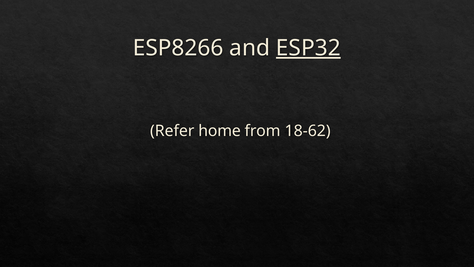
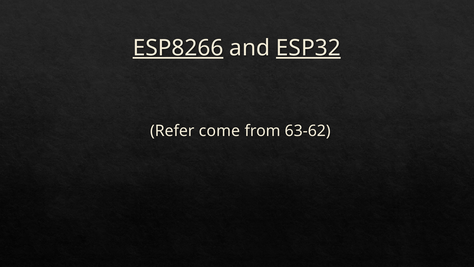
ESP8266 underline: none -> present (178, 48)
home: home -> come (219, 131)
18-62: 18-62 -> 63-62 (308, 131)
